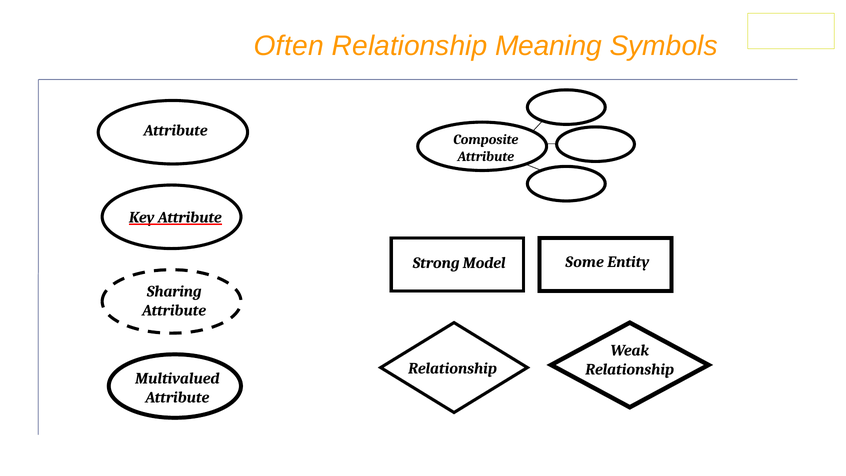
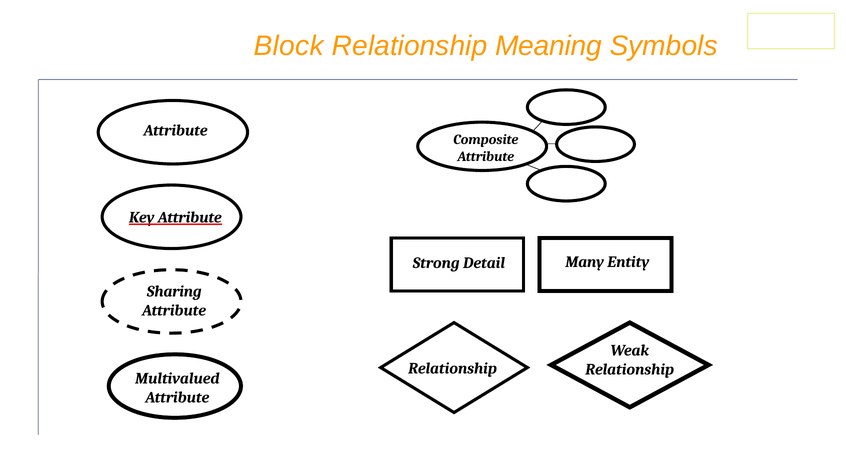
Often: Often -> Block (289, 46)
Some: Some -> Many (585, 262)
Model: Model -> Detail (484, 263)
